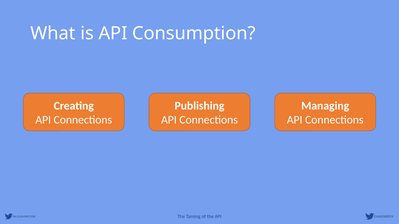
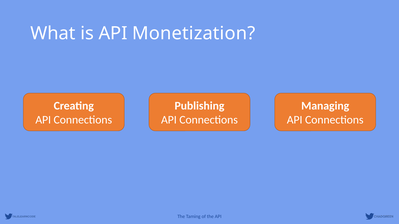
Consumption: Consumption -> Monetization (194, 34)
